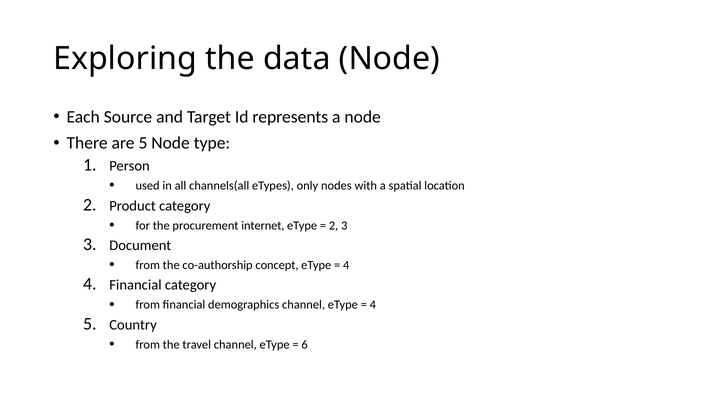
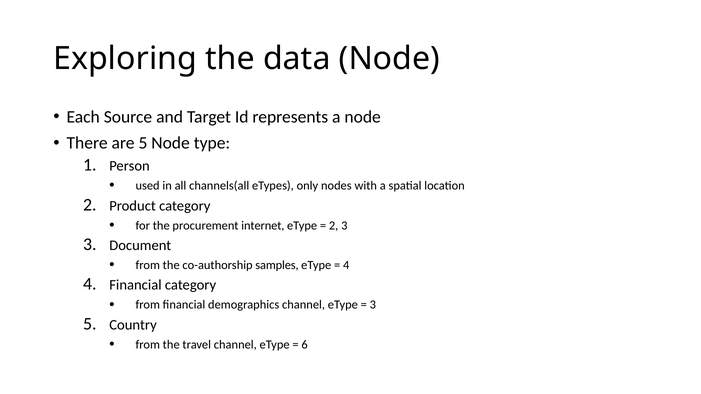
concept: concept -> samples (277, 265)
4: 4 -> 3 (373, 305)
